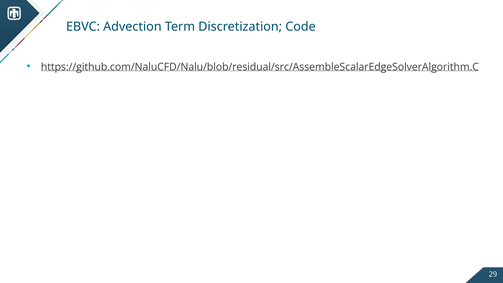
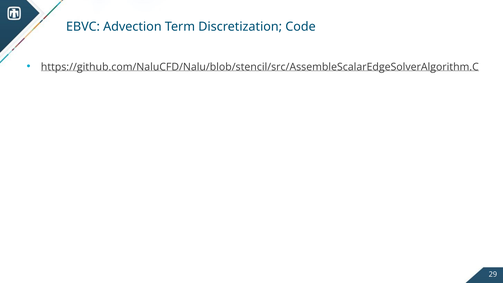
https://github.com/NaluCFD/Nalu/blob/residual/src/AssembleScalarEdgeSolverAlgorithm.C: https://github.com/NaluCFD/Nalu/blob/residual/src/AssembleScalarEdgeSolverAlgorithm.C -> https://github.com/NaluCFD/Nalu/blob/stencil/src/AssembleScalarEdgeSolverAlgorithm.C (260, 67)
